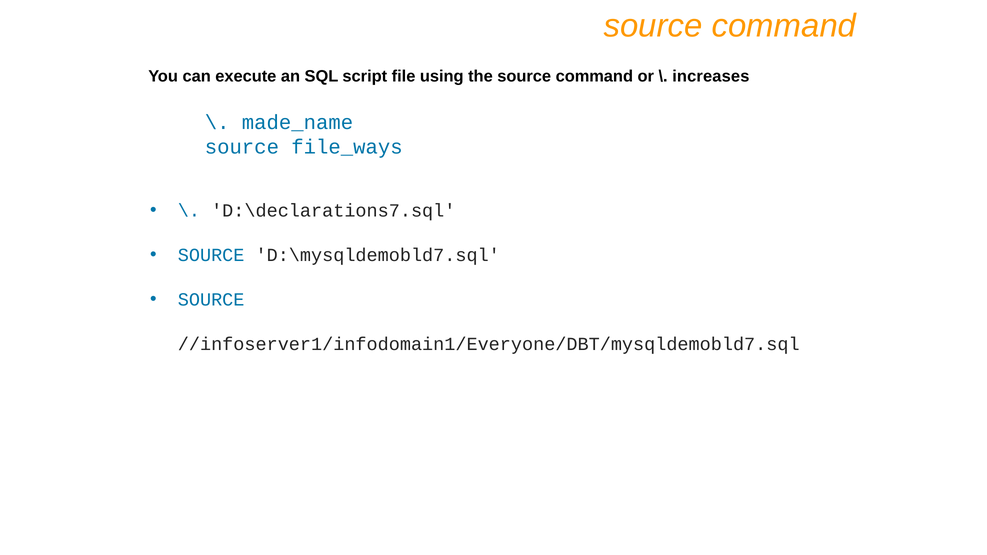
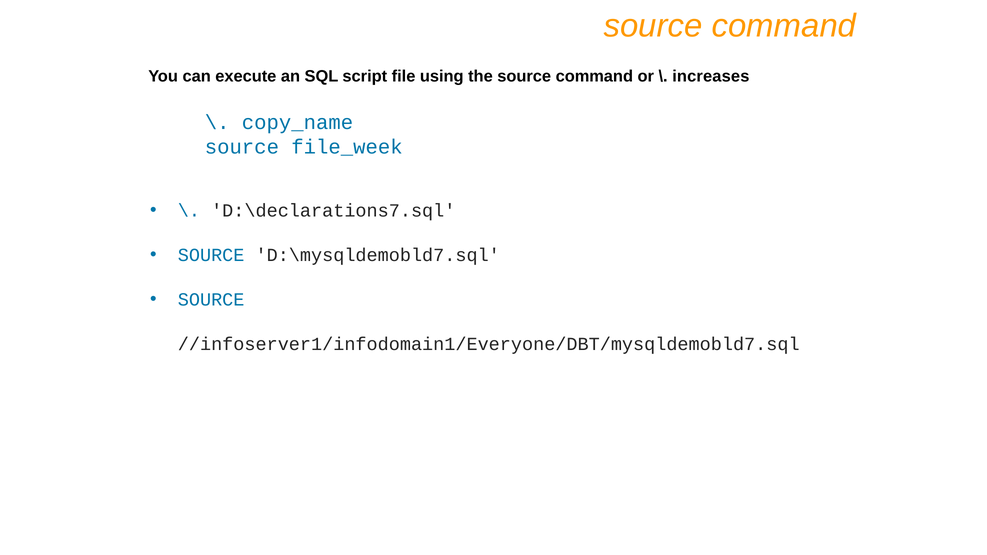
made_name: made_name -> copy_name (298, 122)
file_ways: file_ways -> file_week (347, 147)
